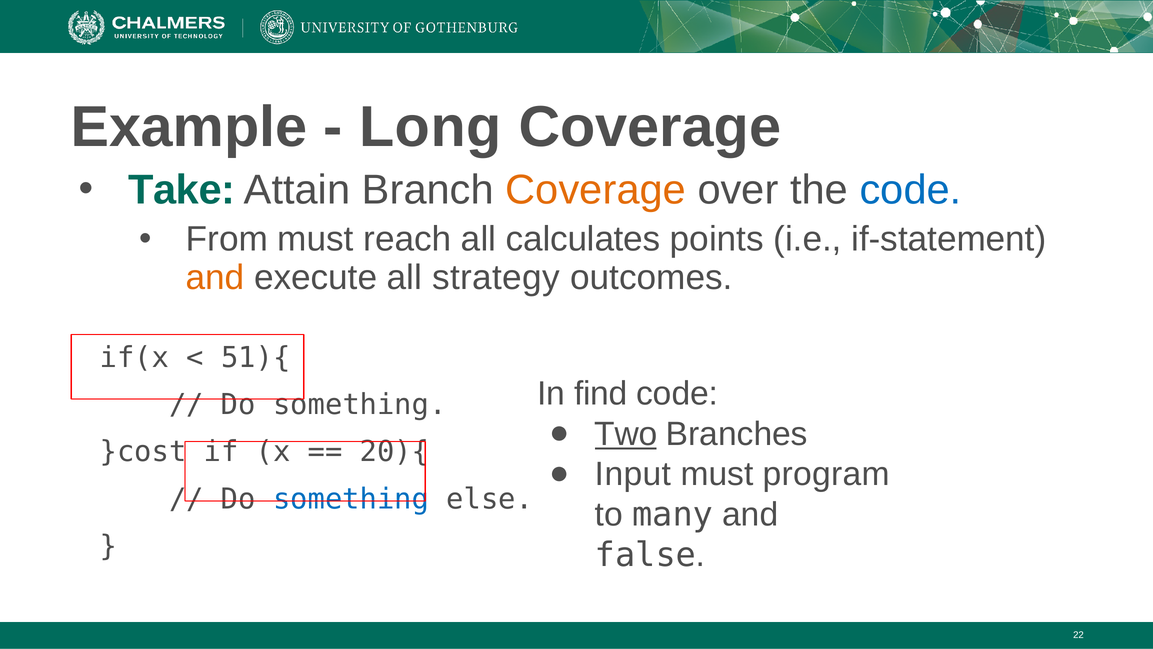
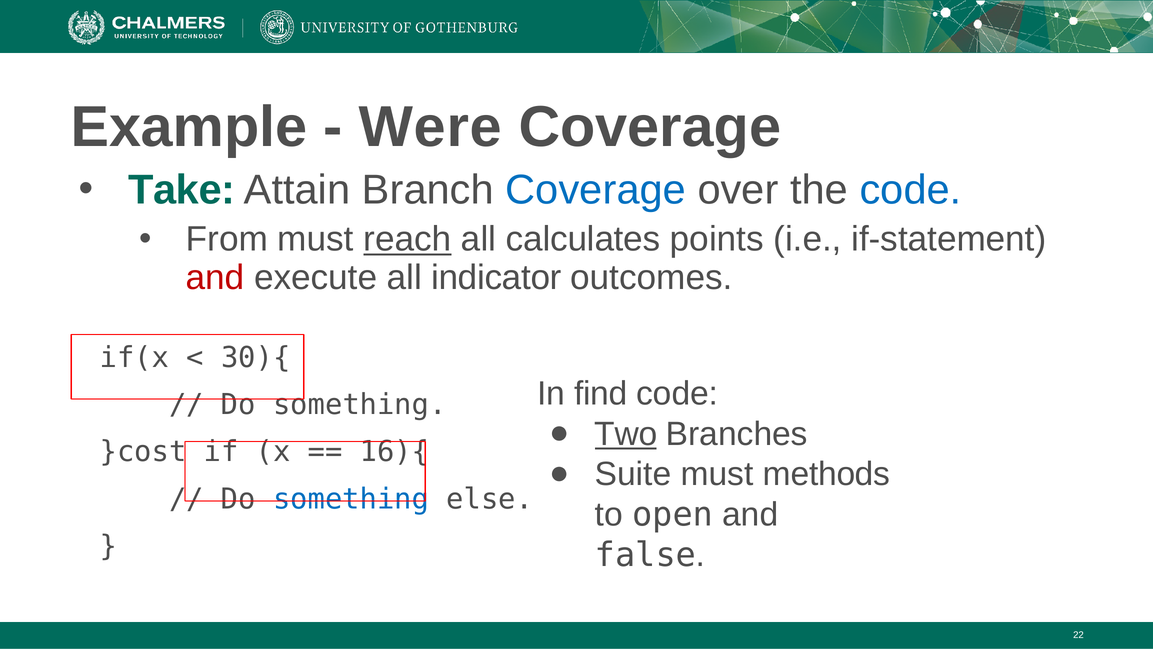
Long: Long -> Were (430, 127)
Coverage colour: orange -> blue (596, 190)
reach underline: none -> present (407, 239)
and colour: orange -> red (215, 277)
strategy: strategy -> indicator (496, 277)
51){: 51){ -> 30){ (256, 357)
20){: 20){ -> 16){ (394, 452)
Input: Input -> Suite (633, 474)
program: program -> methods (827, 474)
many: many -> open (673, 514)
